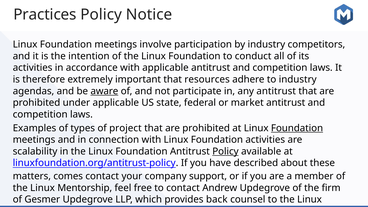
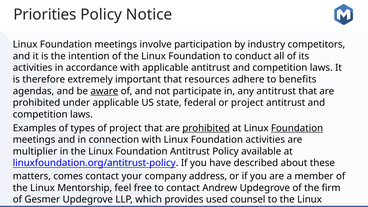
Practices: Practices -> Priorities (45, 15)
to industry: industry -> benefits (298, 79)
or market: market -> project (247, 103)
prohibited underline: none -> present (206, 128)
scalability: scalability -> multiplier (35, 151)
Policy underline: present -> none (225, 151)
support: support -> address (208, 176)
back: back -> used (217, 199)
